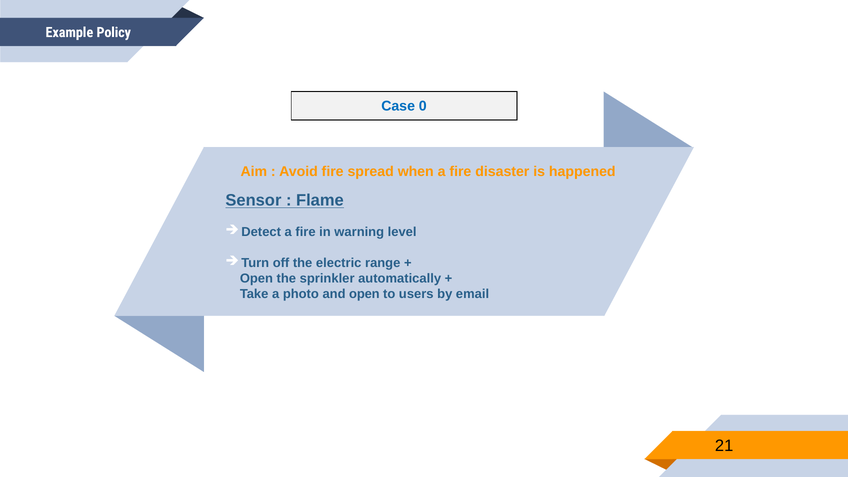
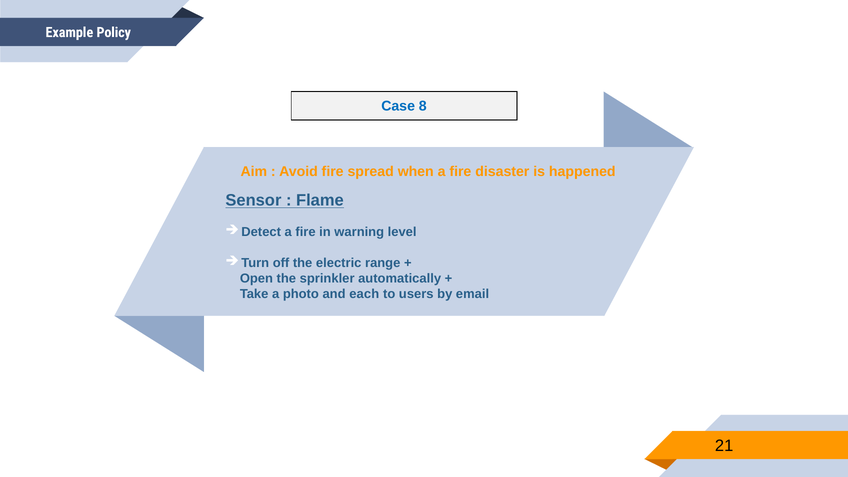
0: 0 -> 8 (423, 106)
and open: open -> each (364, 294)
